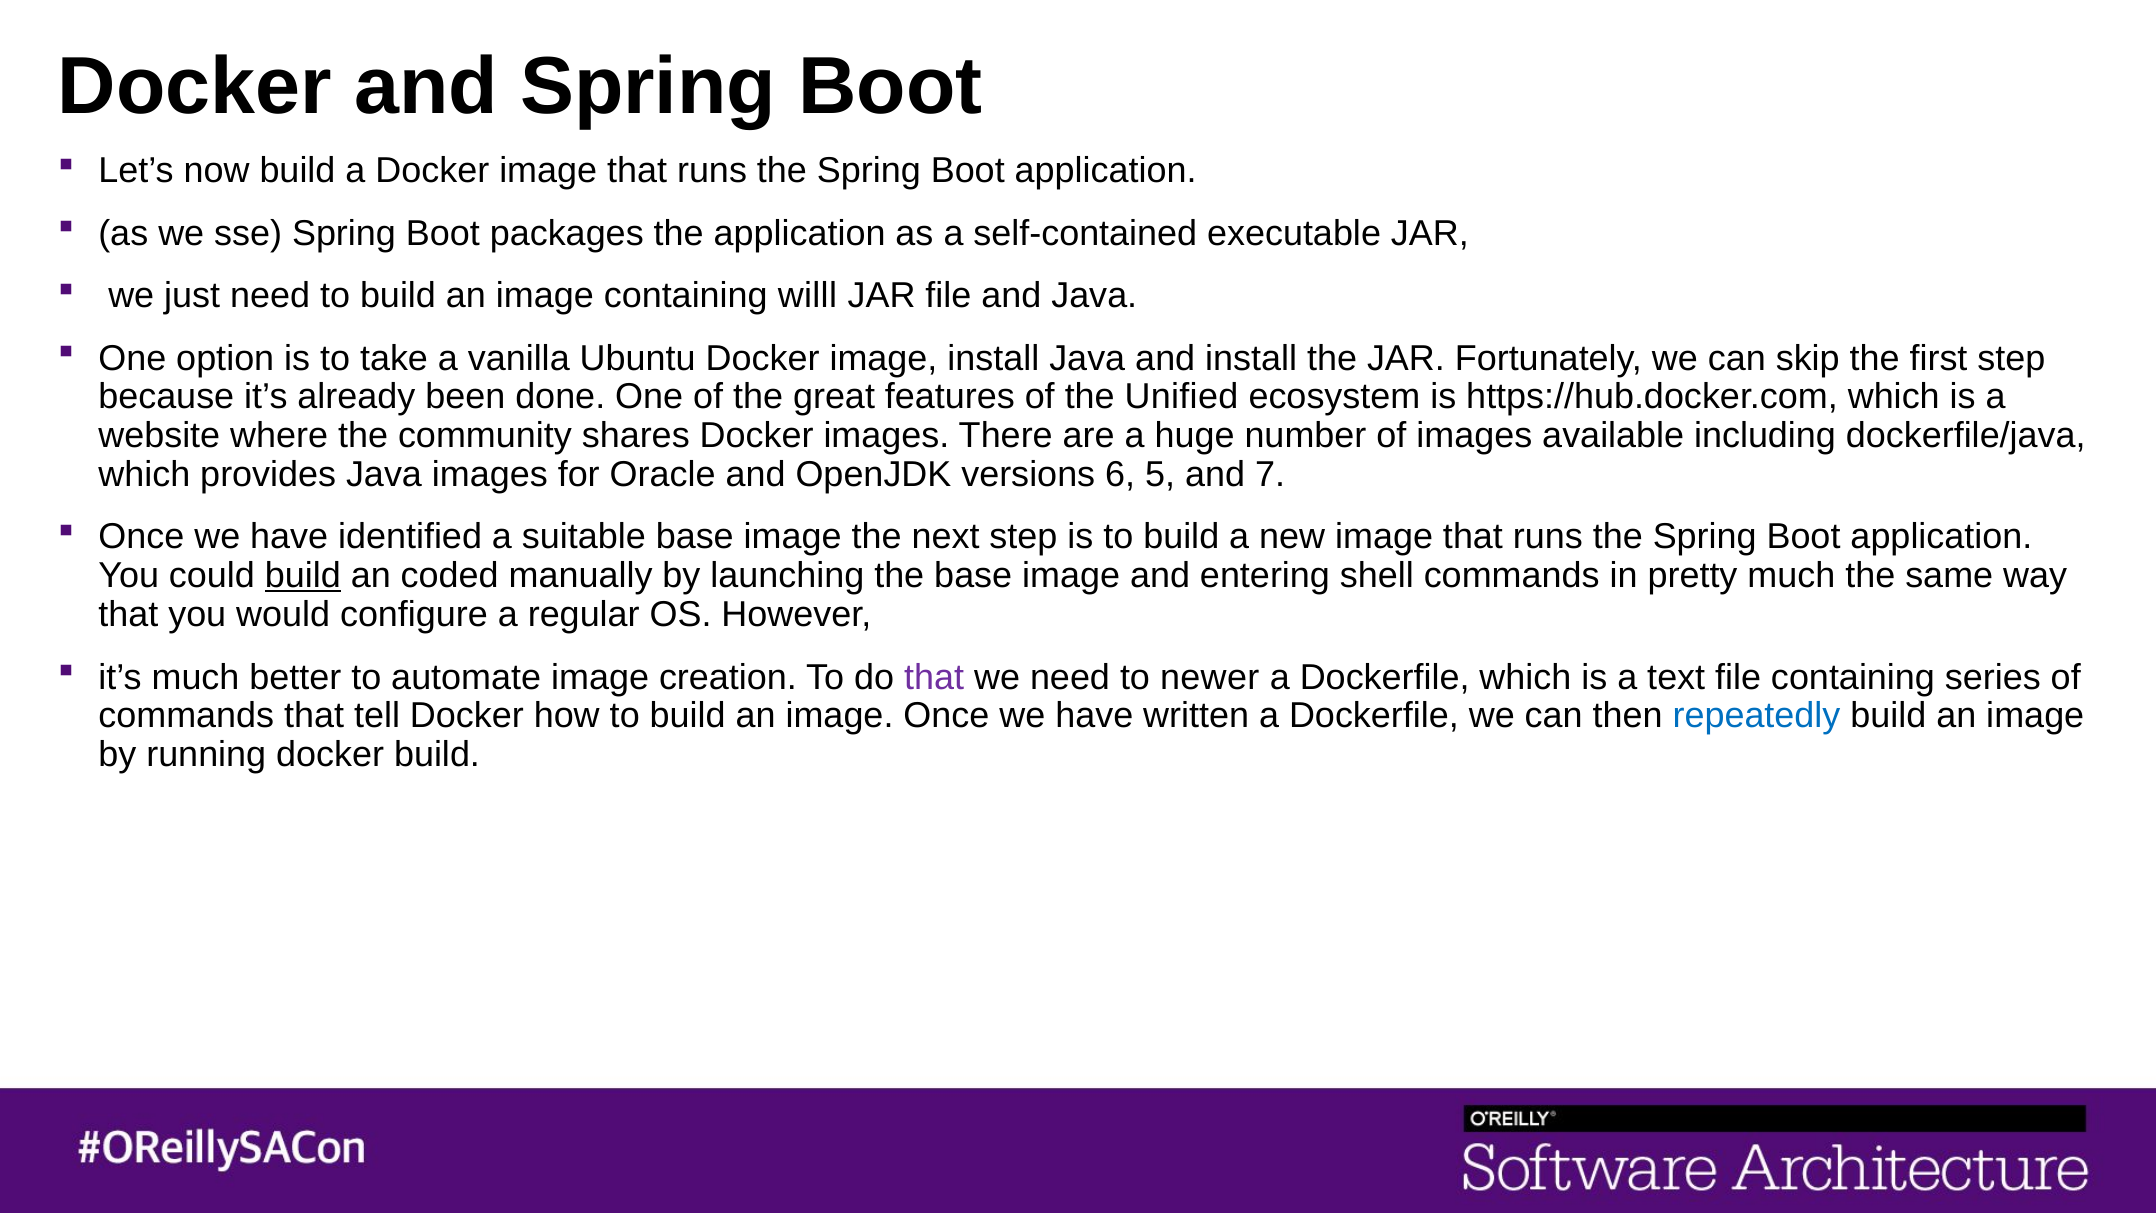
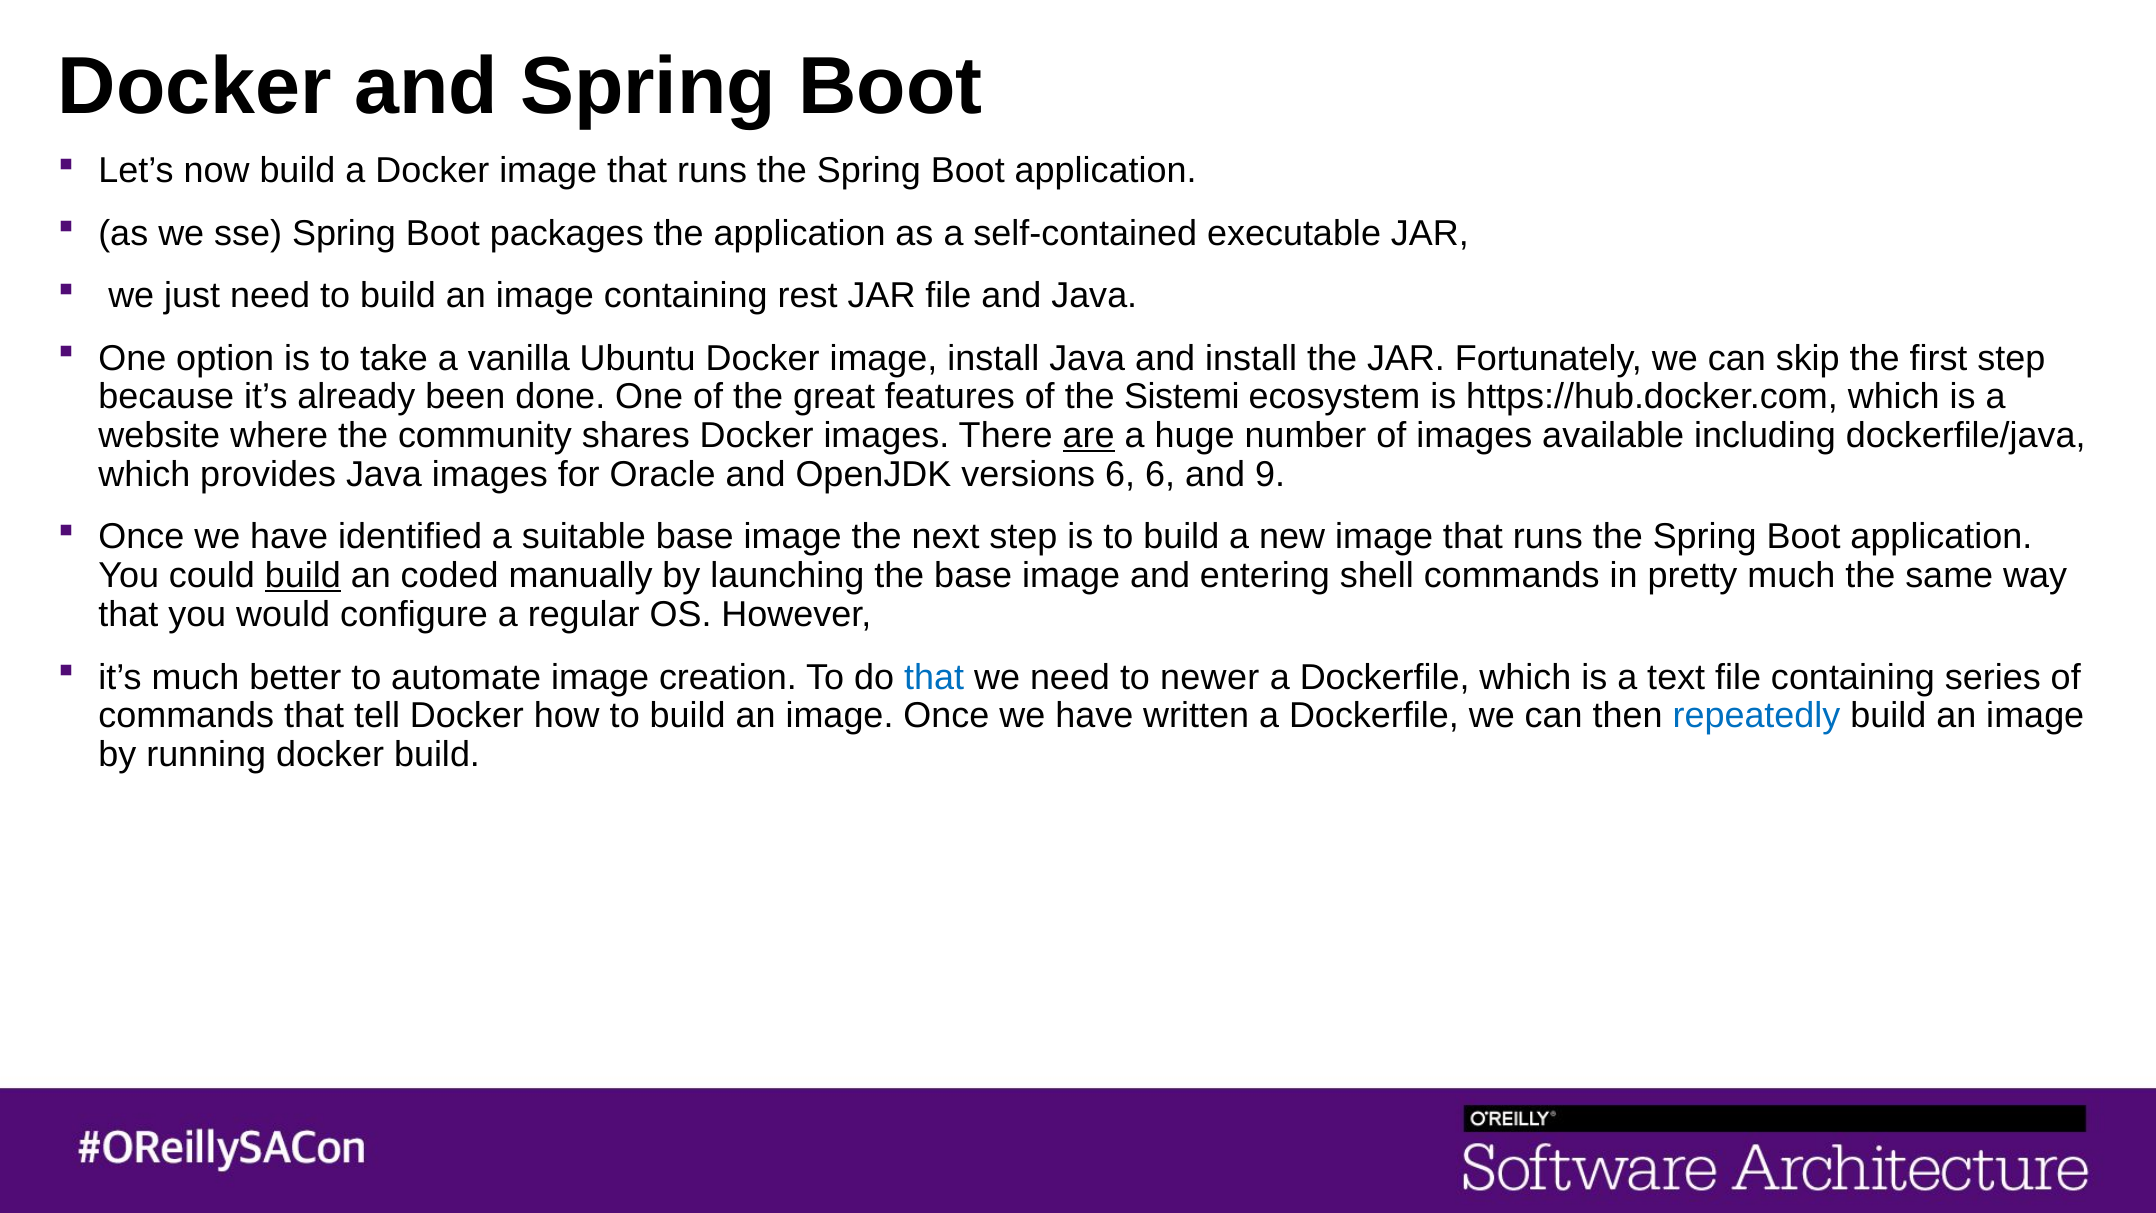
willl: willl -> rest (808, 296)
Unified: Unified -> Sistemi (1182, 397)
are underline: none -> present (1089, 436)
6 5: 5 -> 6 (1160, 475)
7: 7 -> 9 (1270, 475)
that colour: purple -> blue (934, 677)
